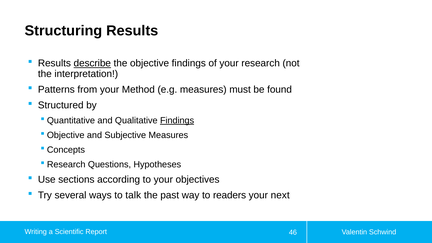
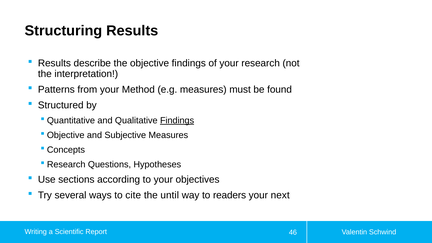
describe underline: present -> none (92, 63)
talk: talk -> cite (133, 195)
past: past -> until (170, 195)
